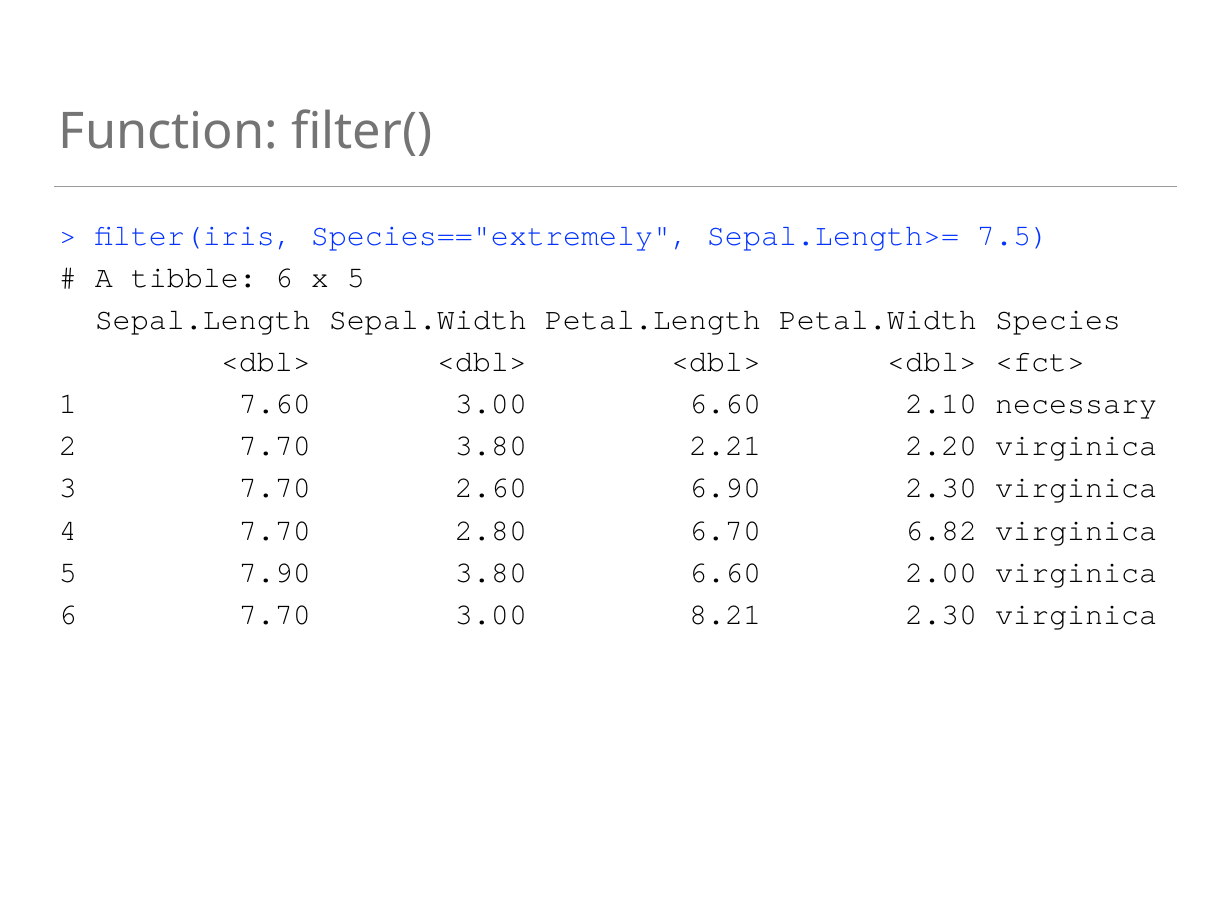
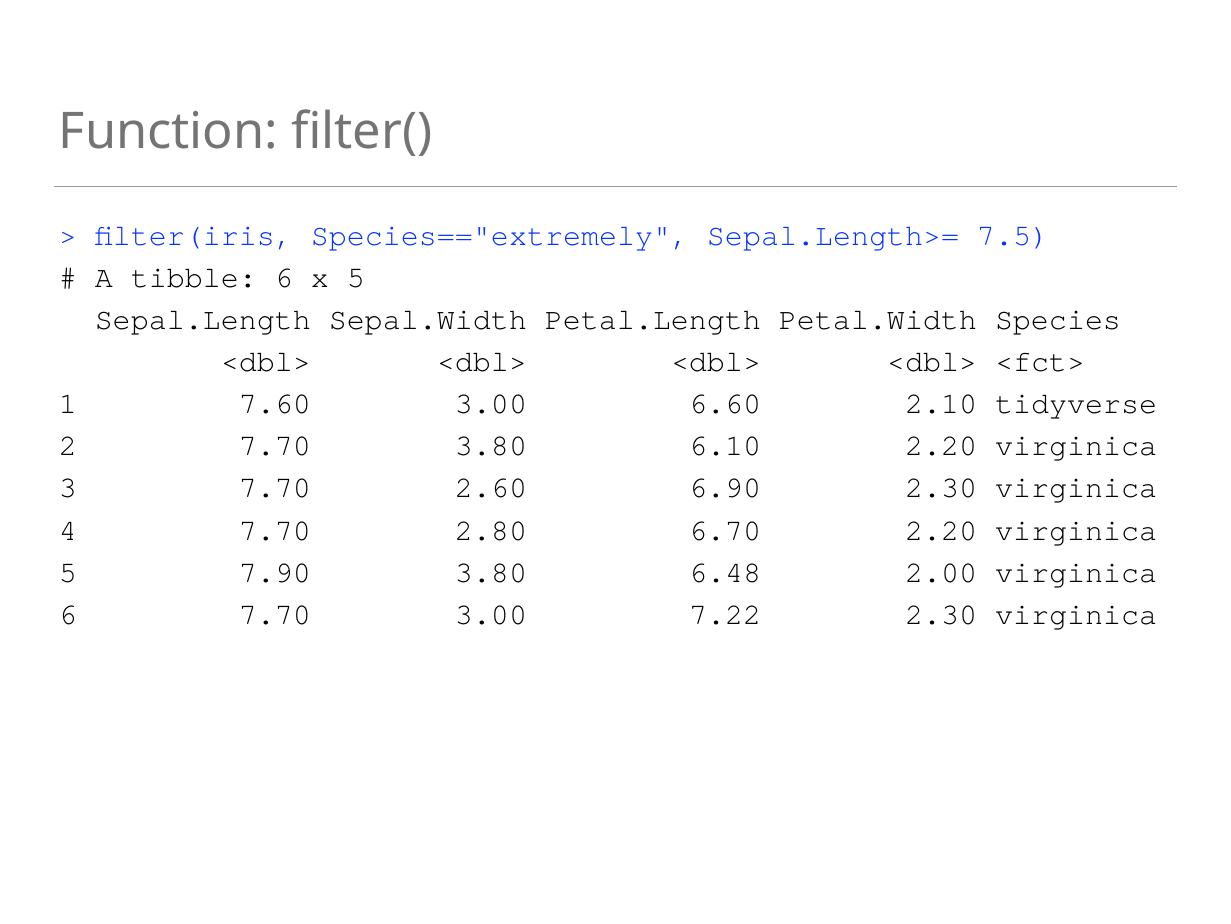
necessary: necessary -> tidyverse (1076, 404)
2.21: 2.21 -> 6.10 (725, 446)
6.70 6.82: 6.82 -> 2.20 (941, 530)
3.80 6.60: 6.60 -> 6.48 (725, 572)
8.21: 8.21 -> 7.22 (725, 614)
